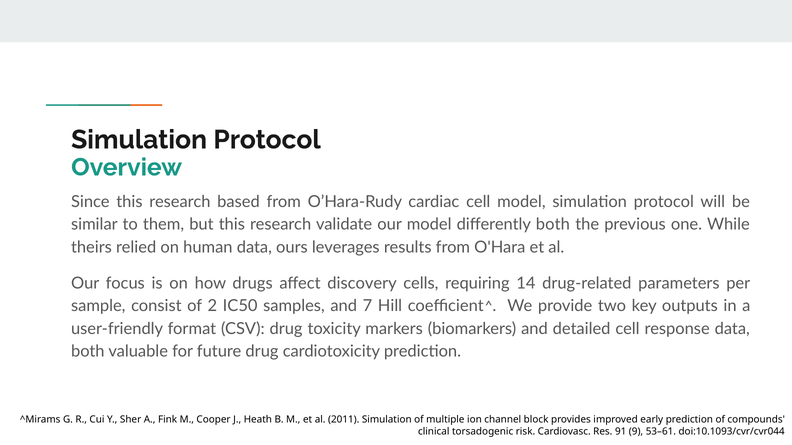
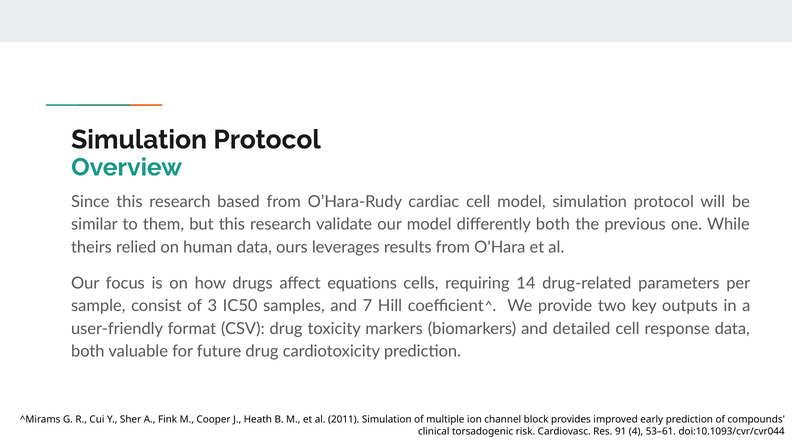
discovery: discovery -> equations (362, 283)
2: 2 -> 3 (212, 306)
9: 9 -> 4 (636, 432)
